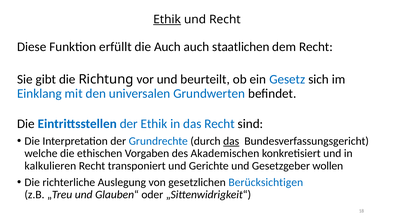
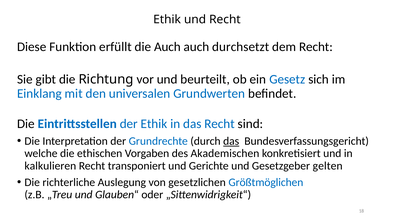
Ethik underline: present -> none (167, 20)
staatlichen: staatlichen -> durchsetzt (241, 47)
wollen: wollen -> gelten (328, 166)
Berücksichtigen: Berücksichtigen -> Größtmöglichen (266, 183)
